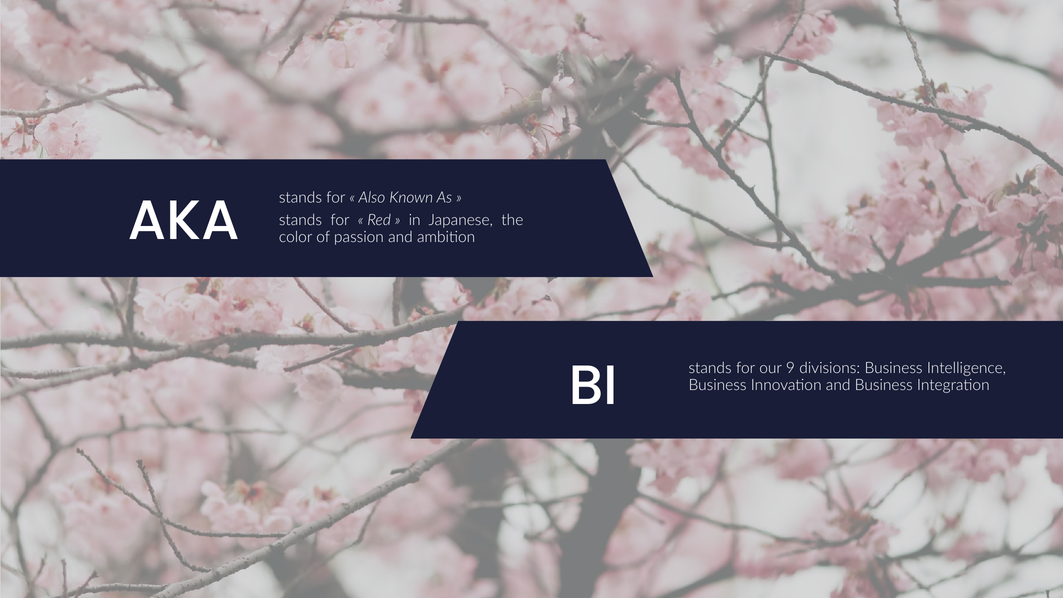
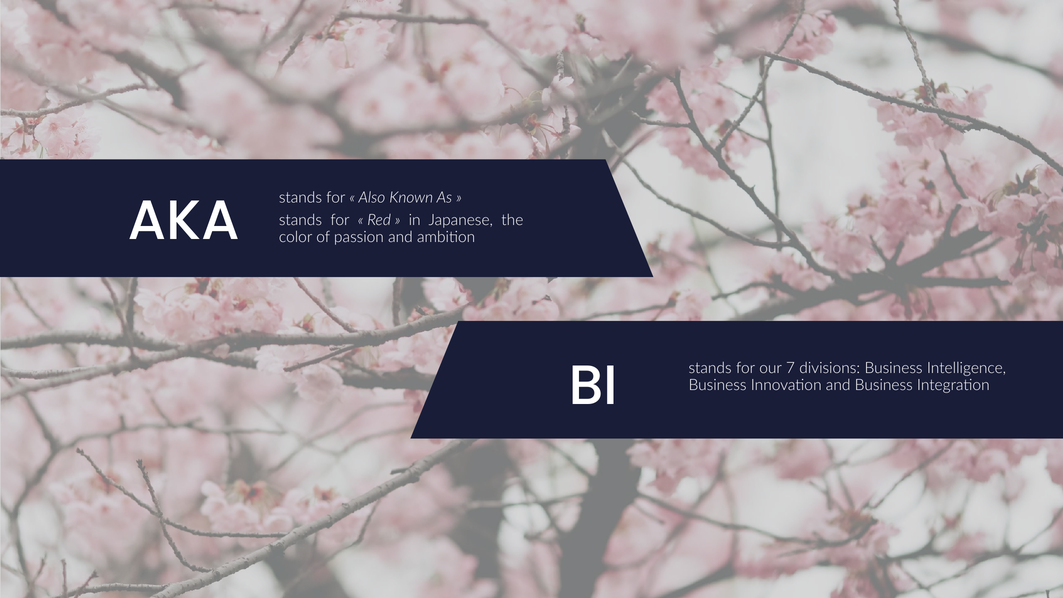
9: 9 -> 7 (790, 368)
